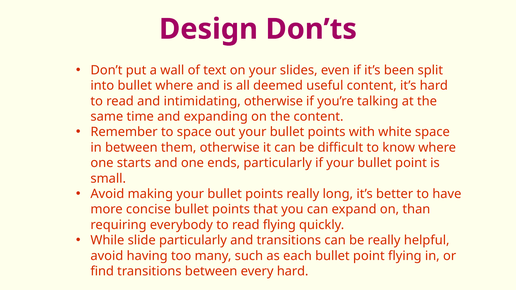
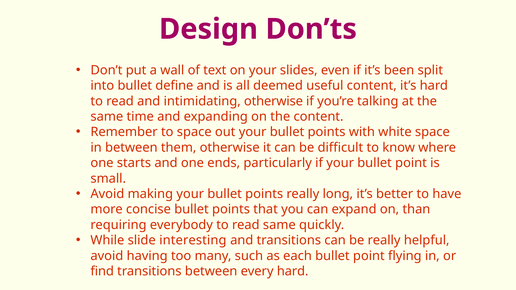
bullet where: where -> define (174, 86)
read flying: flying -> same (279, 225)
slide particularly: particularly -> interesting (193, 241)
